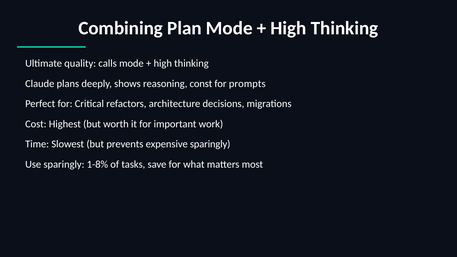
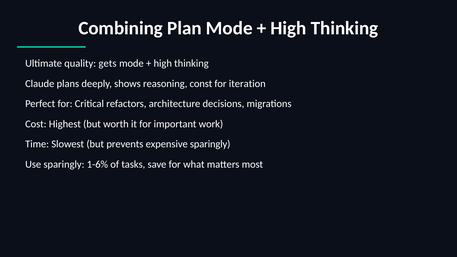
calls: calls -> gets (108, 64)
prompts: prompts -> iteration (247, 84)
1-8%: 1-8% -> 1-6% (97, 164)
